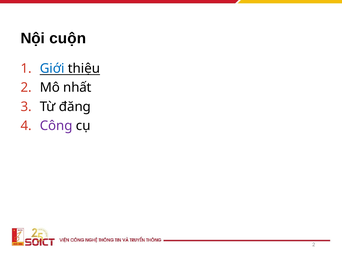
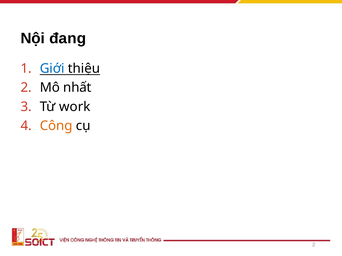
cuộn: cuộn -> đang (68, 38)
đăng: đăng -> work (75, 107)
Công colour: purple -> orange (56, 126)
